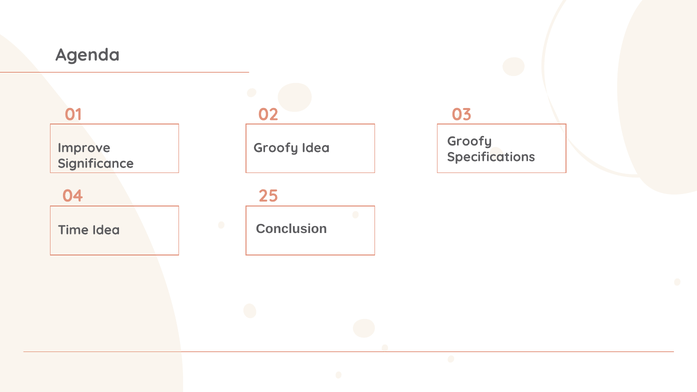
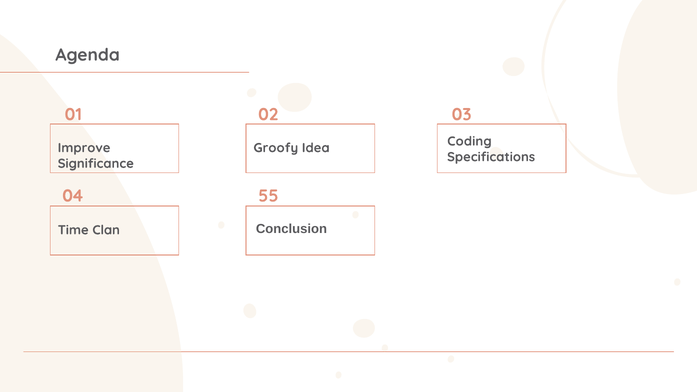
Groofy: Groofy -> Coding (469, 141)
25: 25 -> 55 (268, 196)
Time Idea: Idea -> Clan (106, 230)
